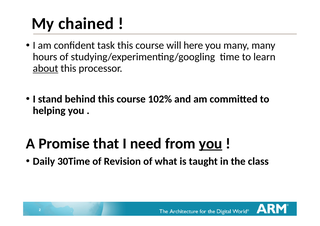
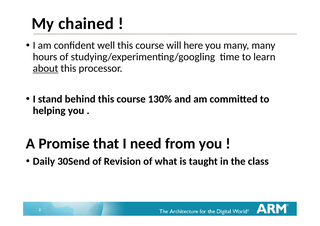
task: task -> well (106, 45)
102%: 102% -> 130% (160, 99)
you underline: present -> none (211, 144)
30Time: 30Time -> 30Send (74, 161)
